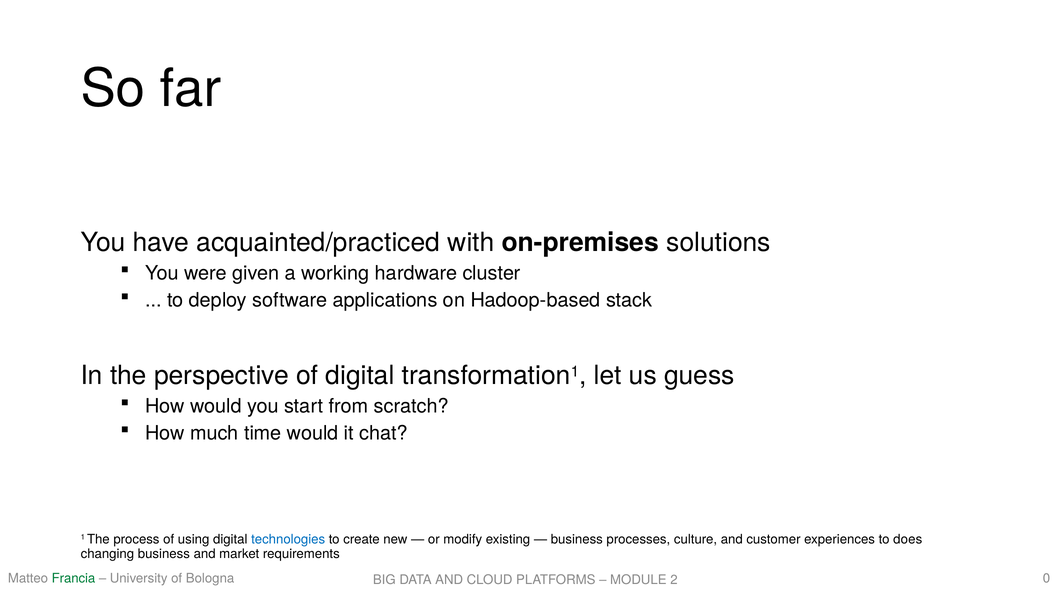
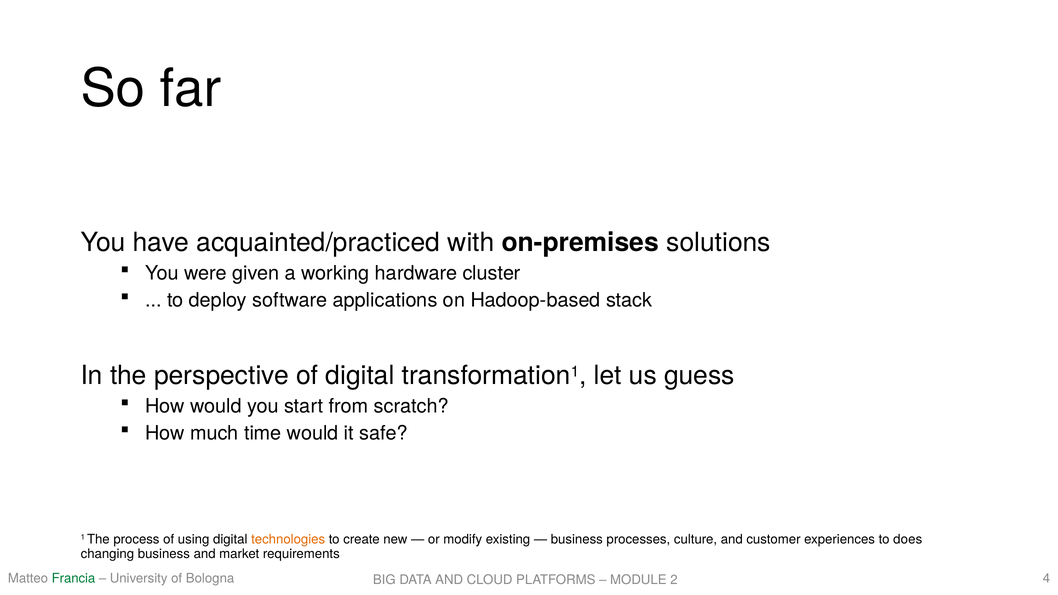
chat: chat -> safe (383, 433)
technologies colour: blue -> orange (288, 540)
0: 0 -> 4 (1046, 579)
